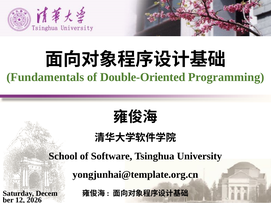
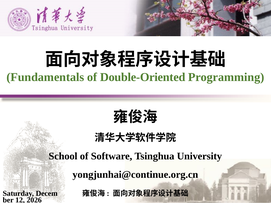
yongjunhai@template.org.cn: yongjunhai@template.org.cn -> yongjunhai@continue.org.cn (135, 175)
